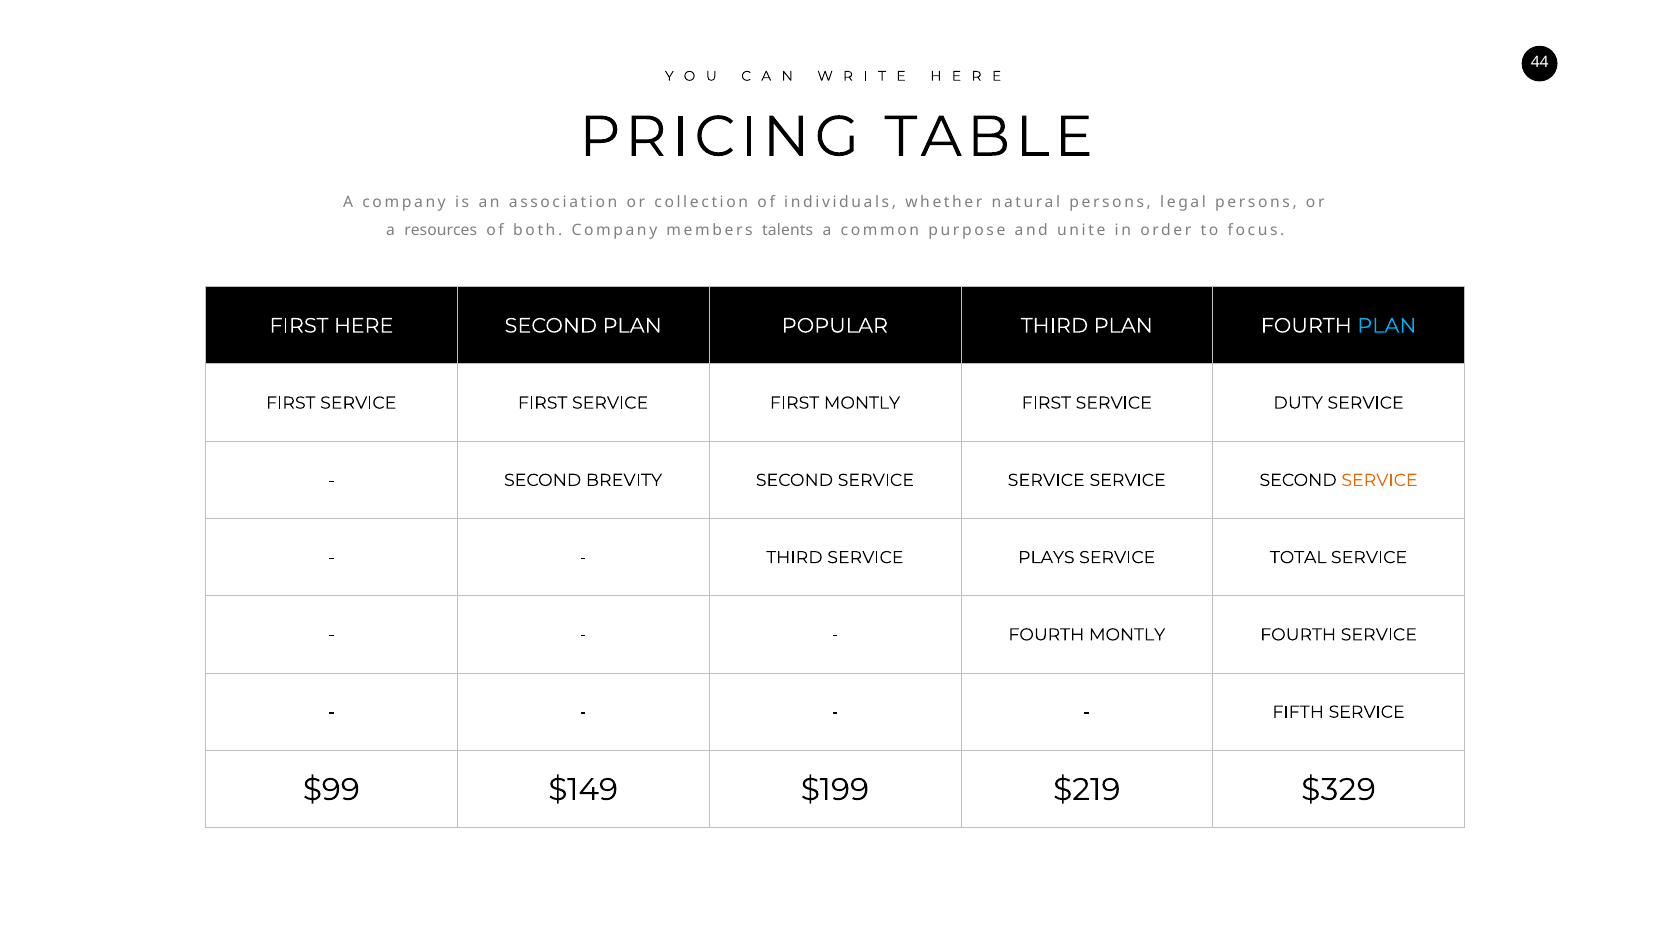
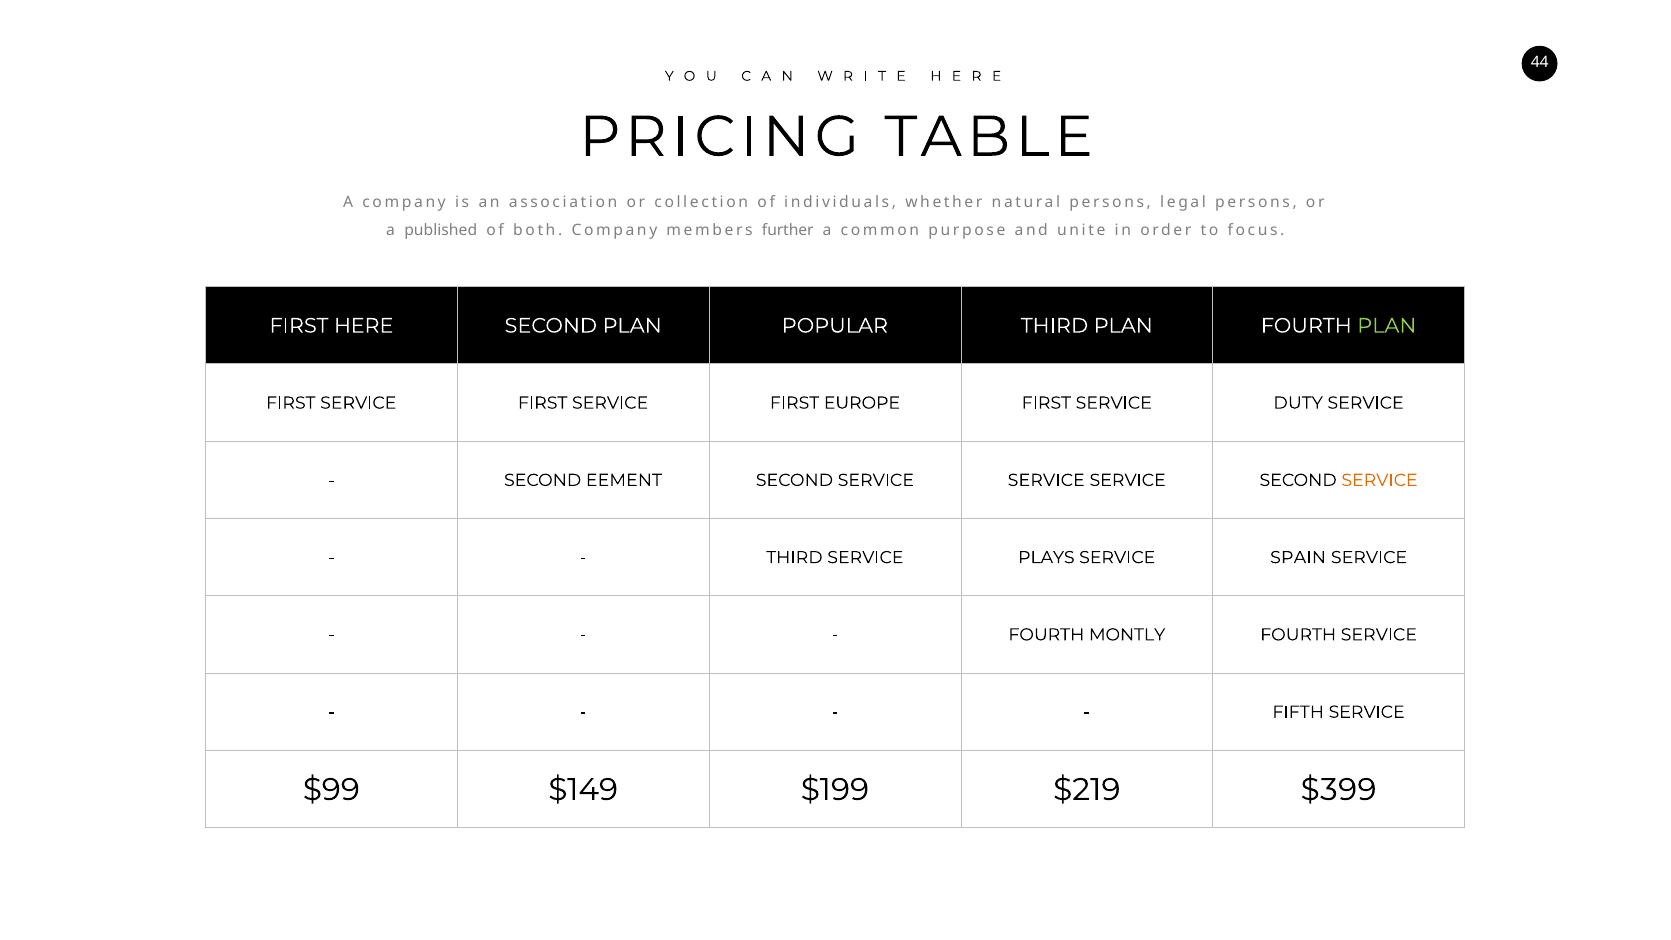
resources: resources -> published (441, 231)
talents: talents -> further (788, 231)
PLAN colour: light blue -> light green (1387, 326)
FIRST MONTLY: MONTLY -> EUROPE (862, 403)
BREVITY: BREVITY -> EEMENT (624, 480)
TOTAL: TOTAL -> SPAIN (1298, 558)
$329: $329 -> $399 (1338, 790)
